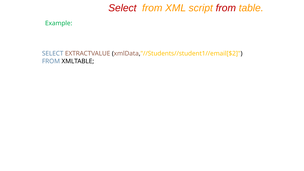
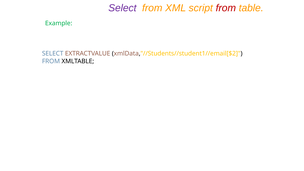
Select colour: red -> purple (122, 8)
